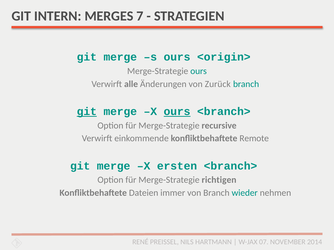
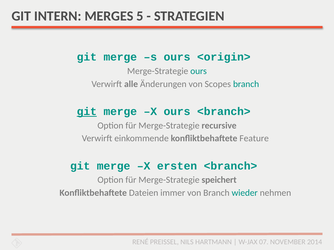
7: 7 -> 5 (140, 16)
Zurück: Zurück -> Scopes (218, 84)
ours underline: present -> none (177, 112)
Remote: Remote -> Feature (254, 139)
richtigen: richtigen -> speichert (219, 180)
